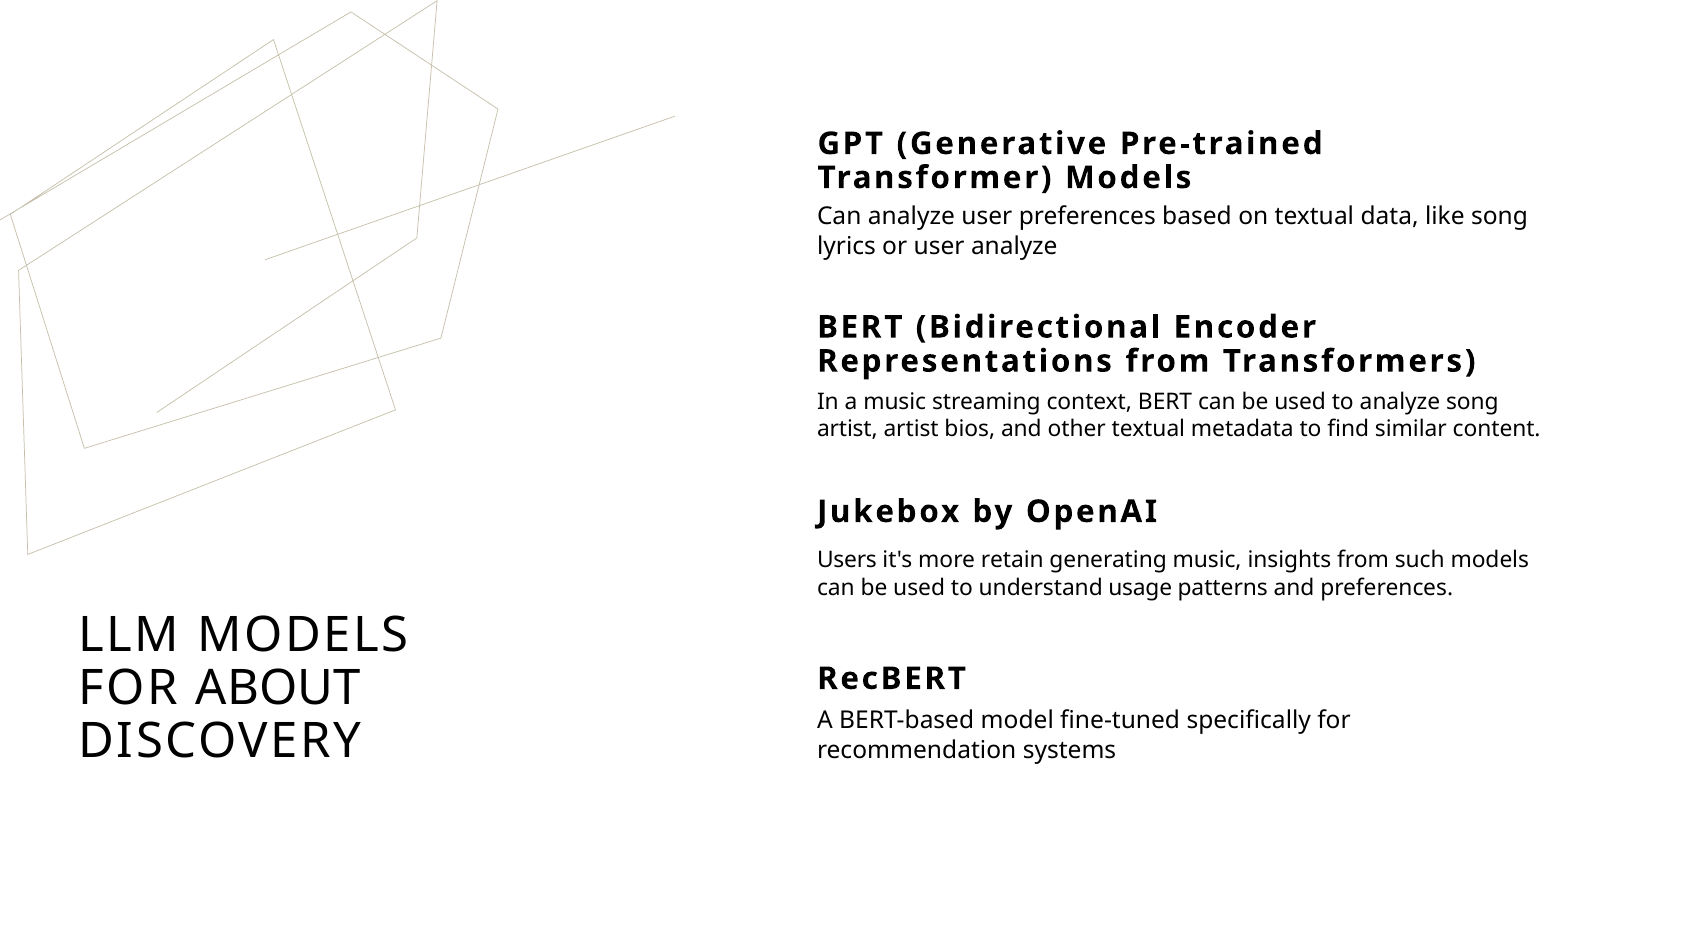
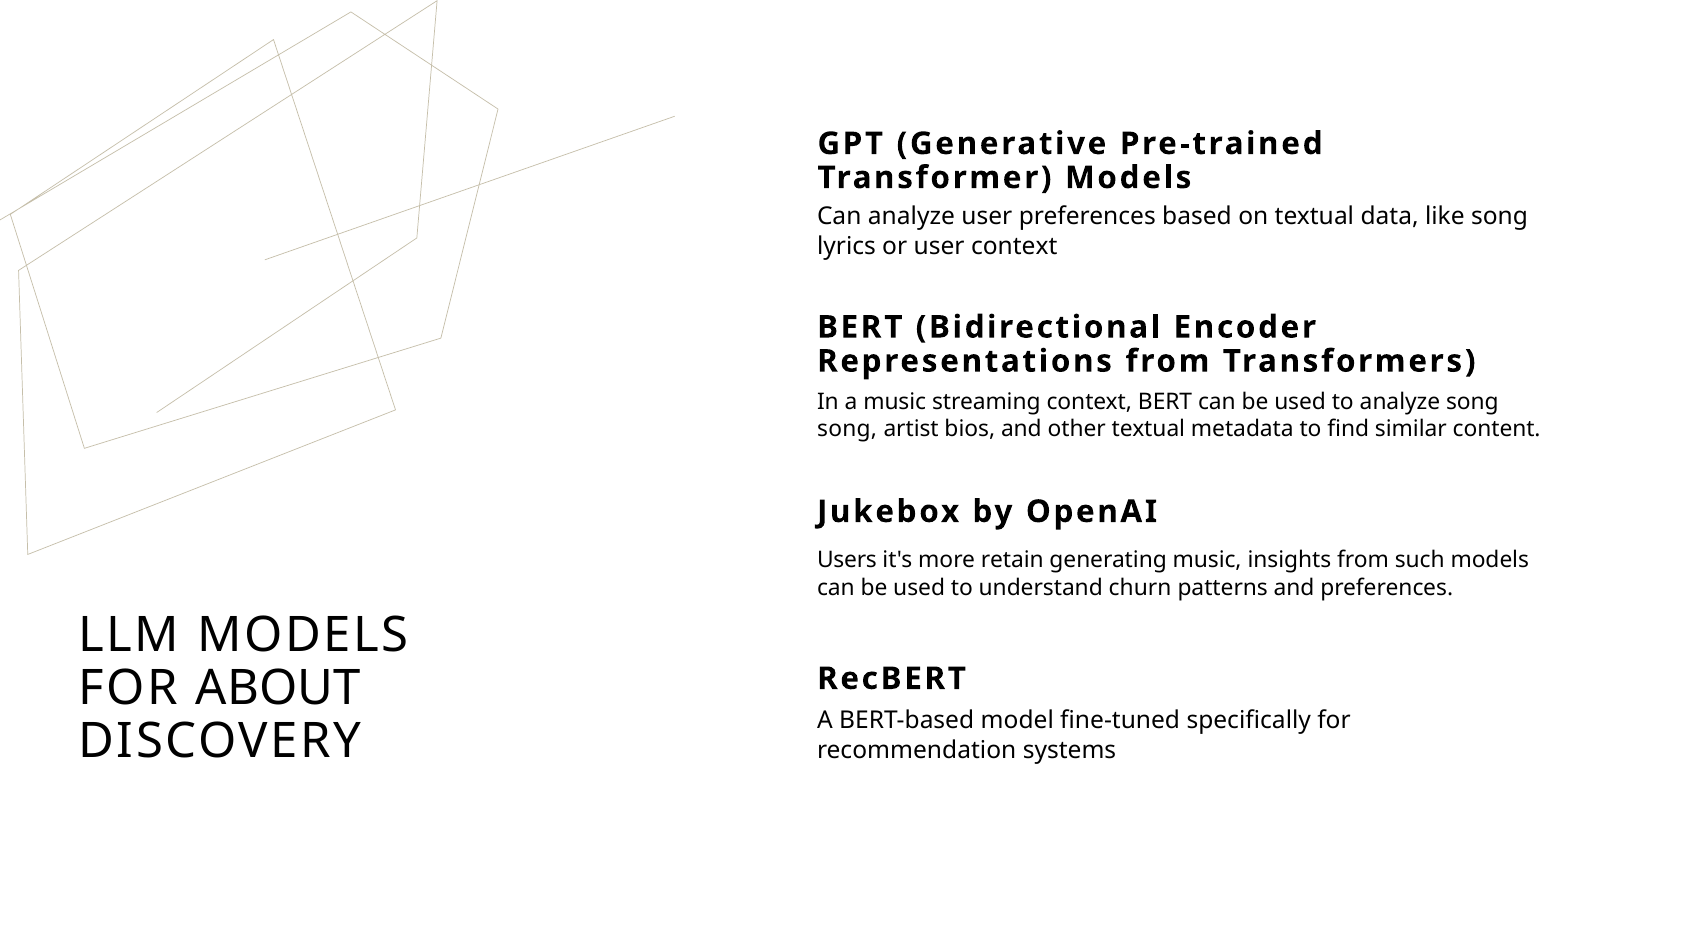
user analyze: analyze -> context (1014, 246)
artist: artist -> song (847, 430)
usage: usage -> churn (1140, 588)
